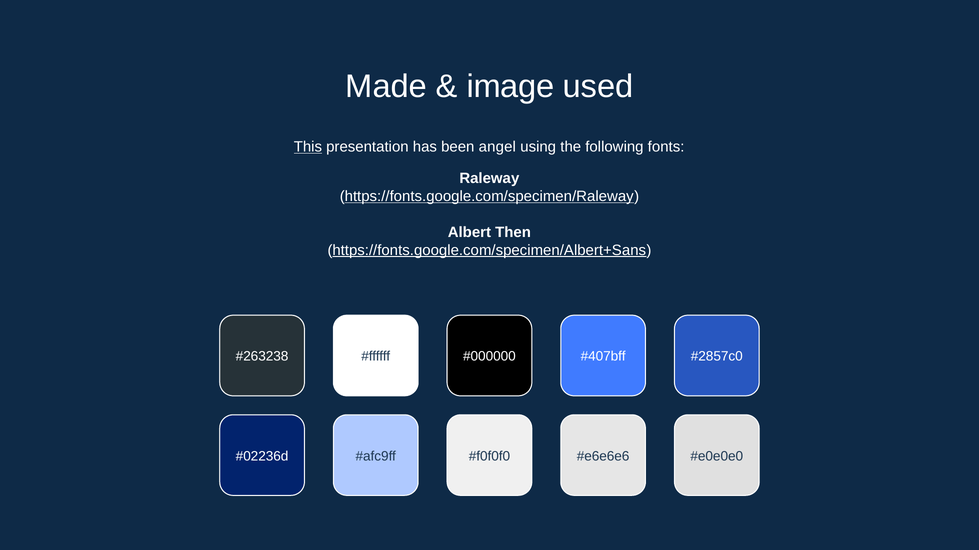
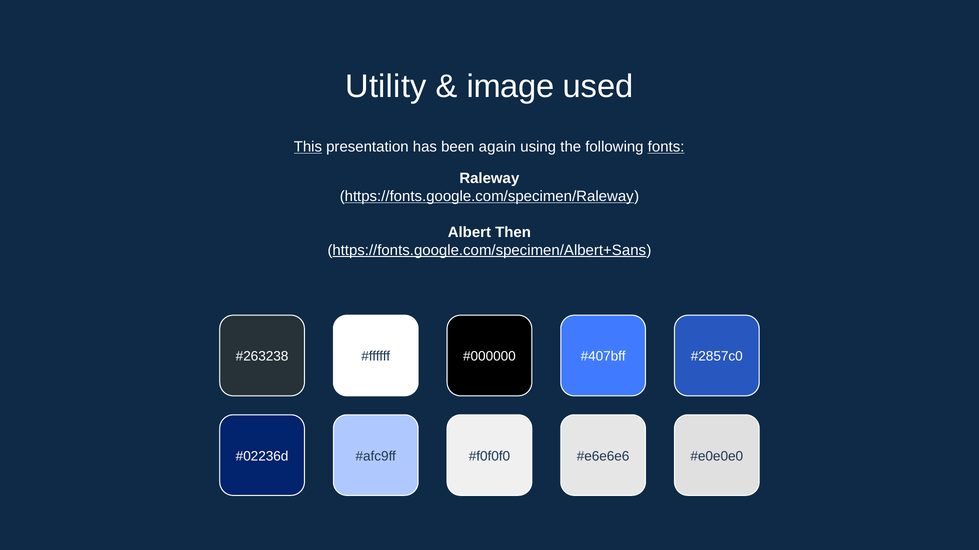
Made: Made -> Utility (386, 86)
angel: angel -> again (497, 147)
fonts underline: none -> present (666, 147)
